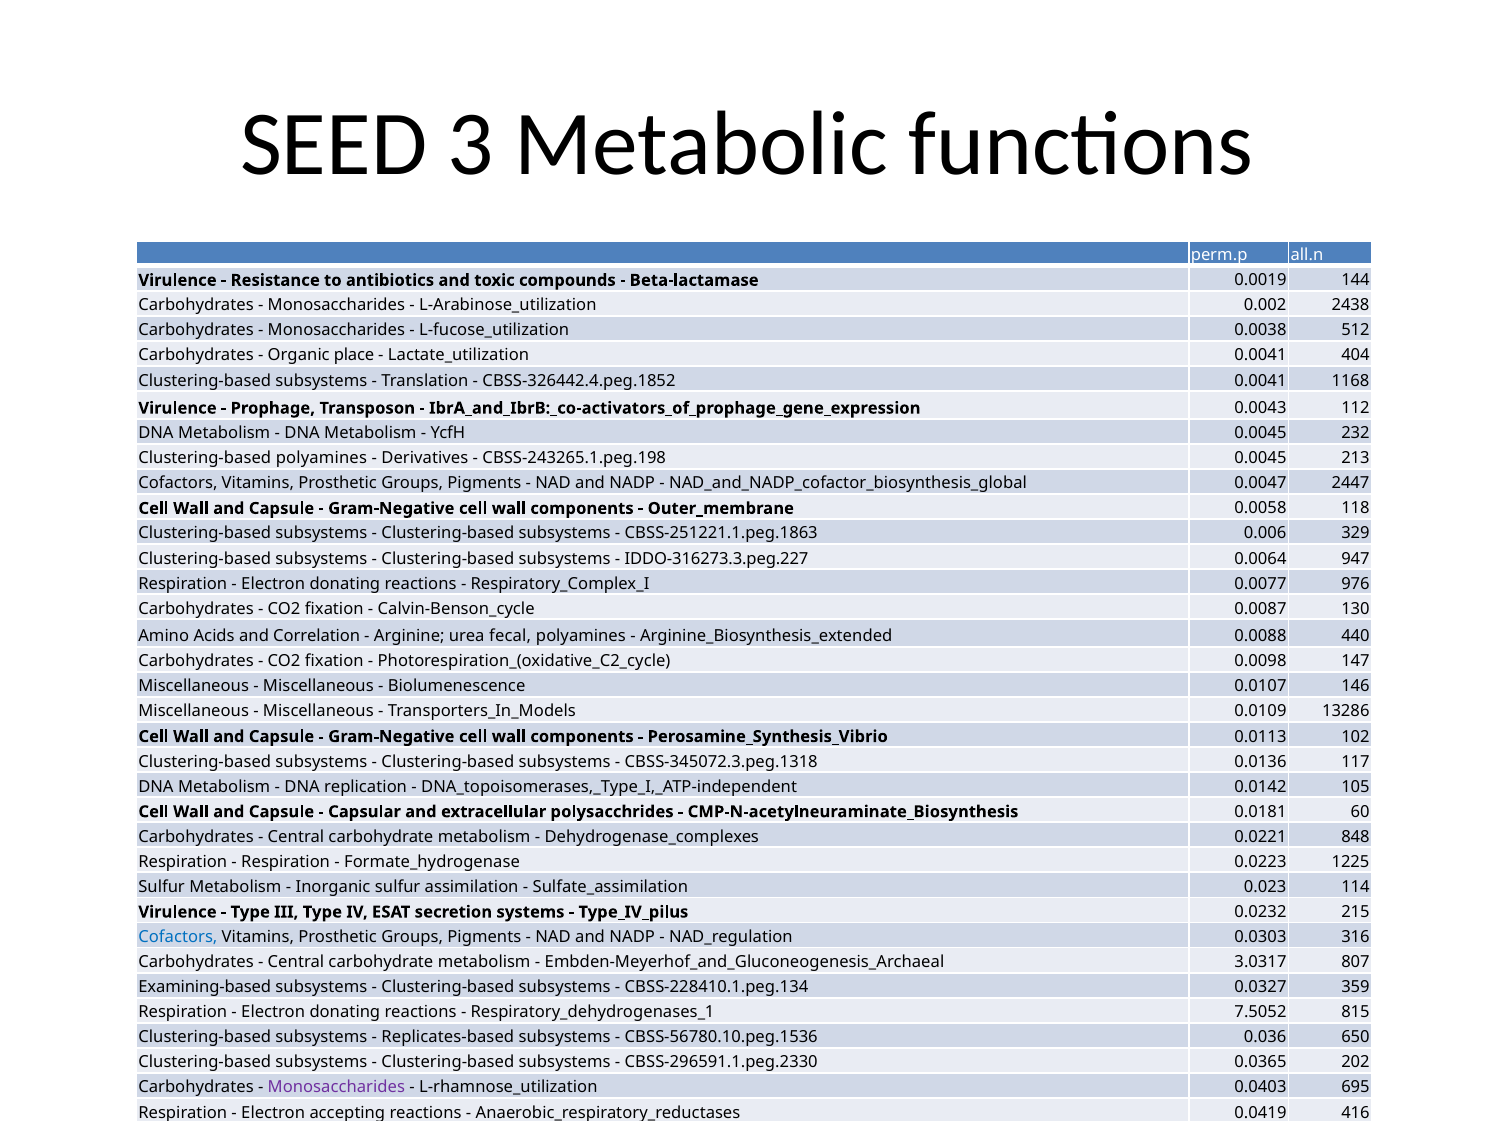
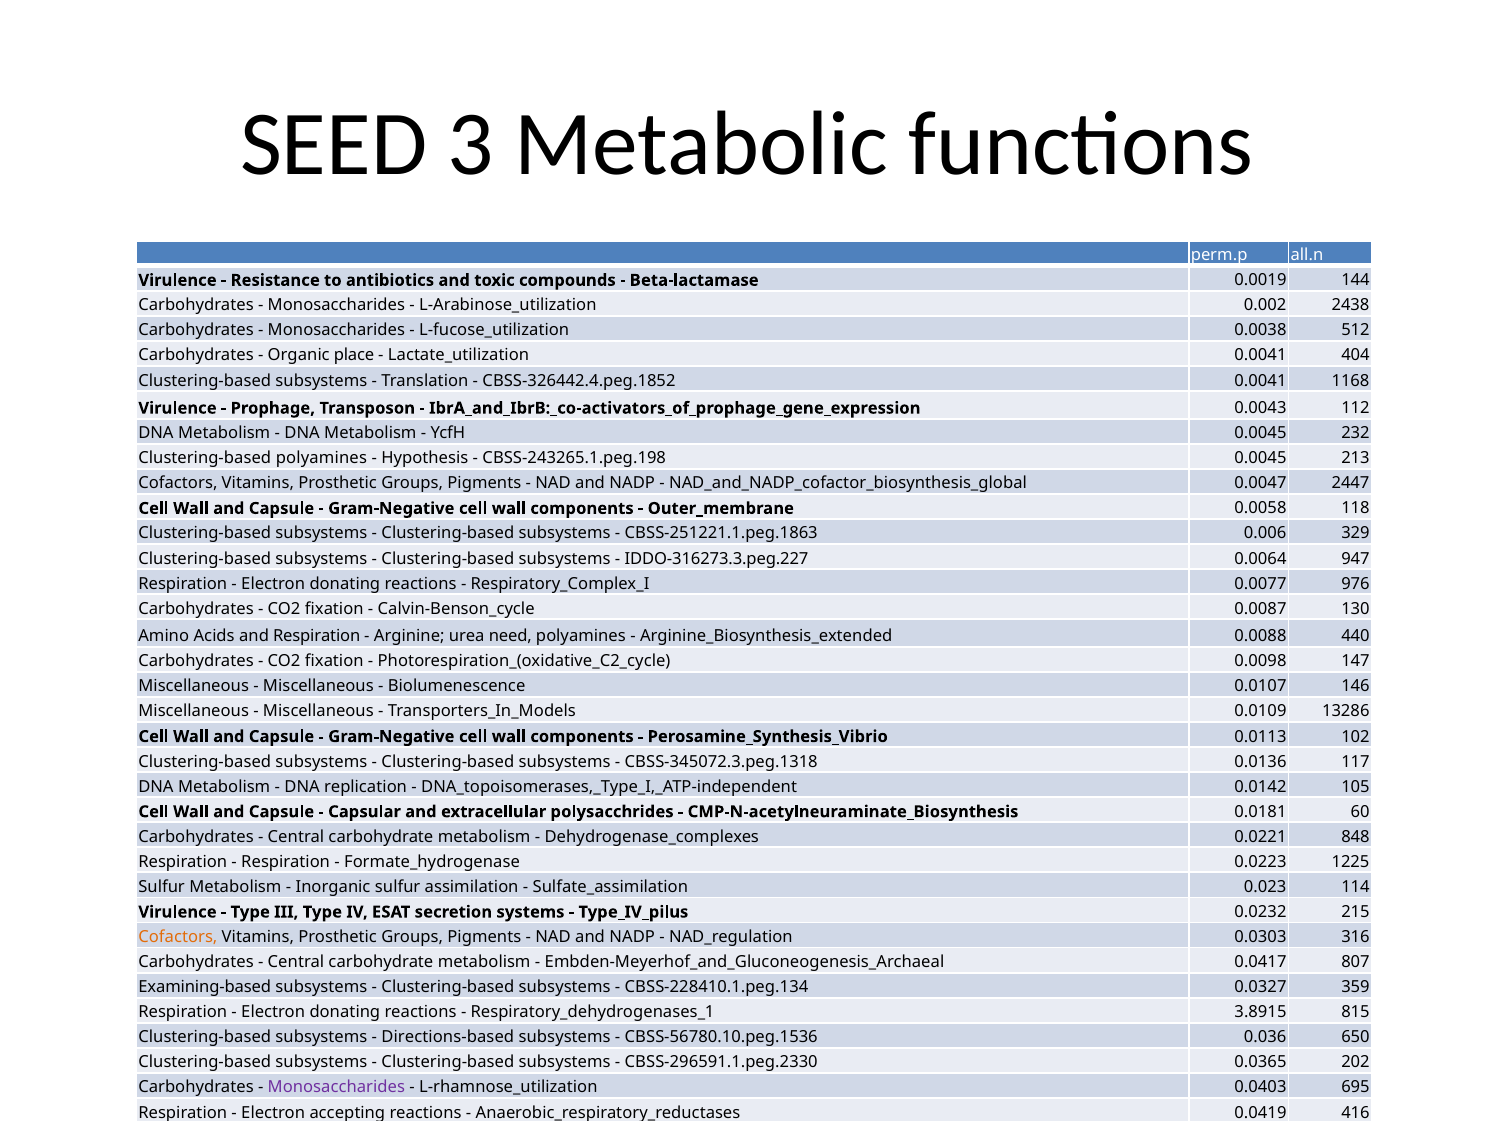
Derivatives: Derivatives -> Hypothesis (425, 458)
and Correlation: Correlation -> Respiration (317, 636)
fecal: fecal -> need (510, 636)
Cofactors colour: blue -> orange (178, 937)
3.0317: 3.0317 -> 0.0417 (1260, 962)
7.5052: 7.5052 -> 3.8915 (1260, 1013)
Replicates-based: Replicates-based -> Directions-based (448, 1038)
